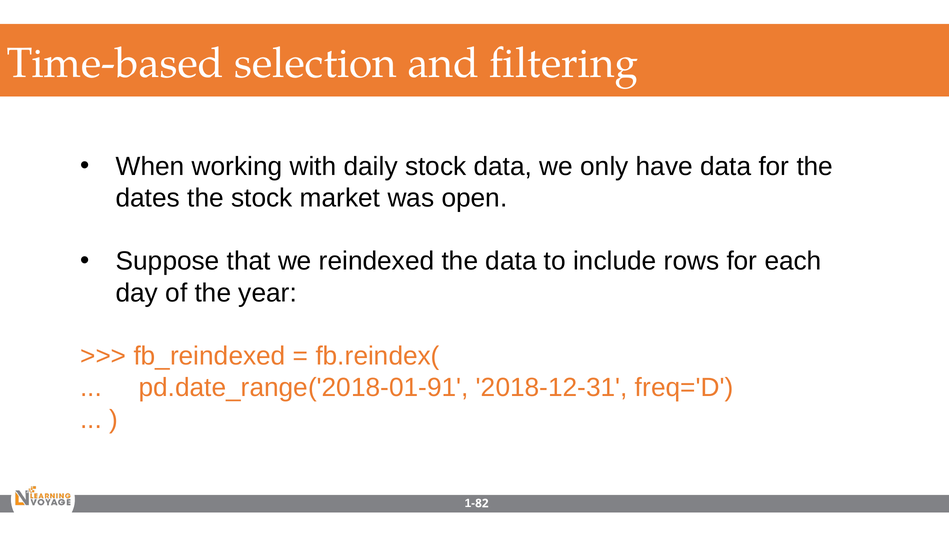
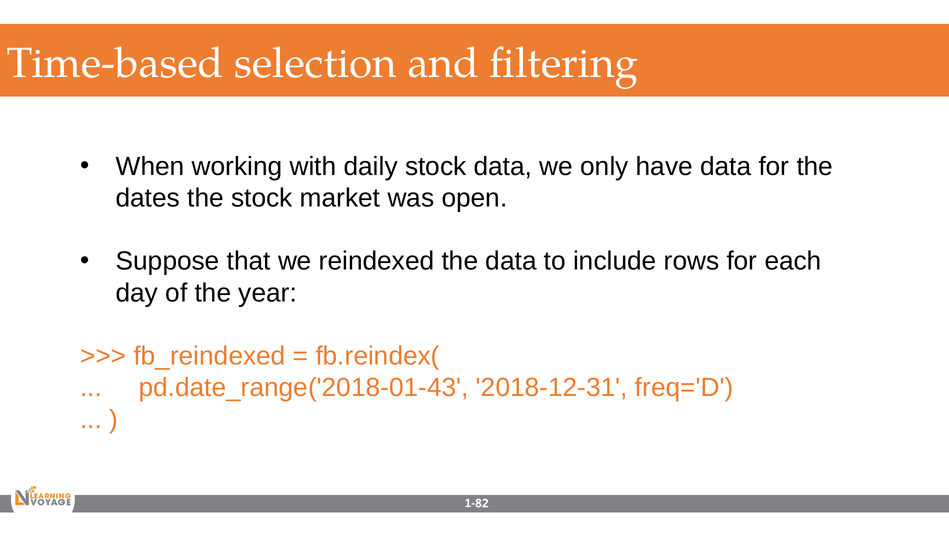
pd.date_range('2018-01-91: pd.date_range('2018-01-91 -> pd.date_range('2018-01-43 (304, 388)
